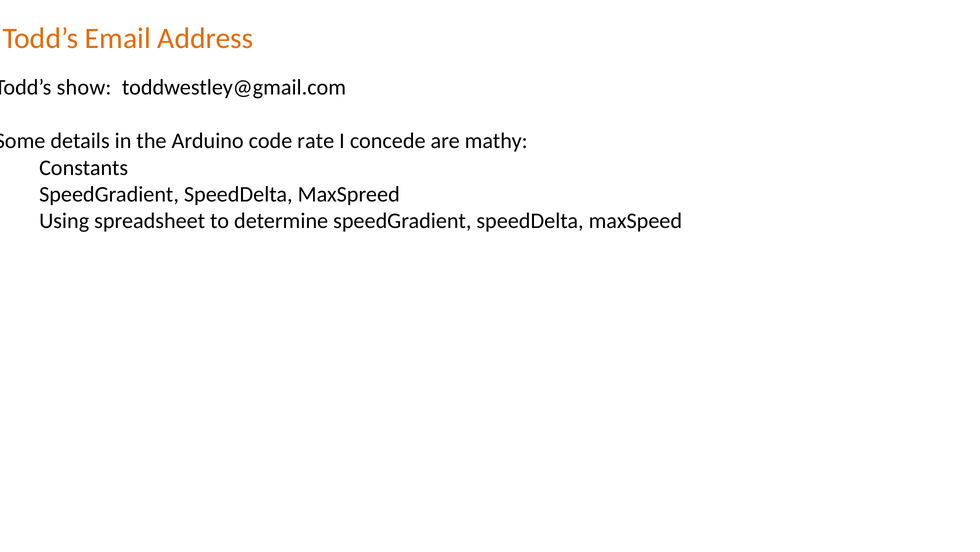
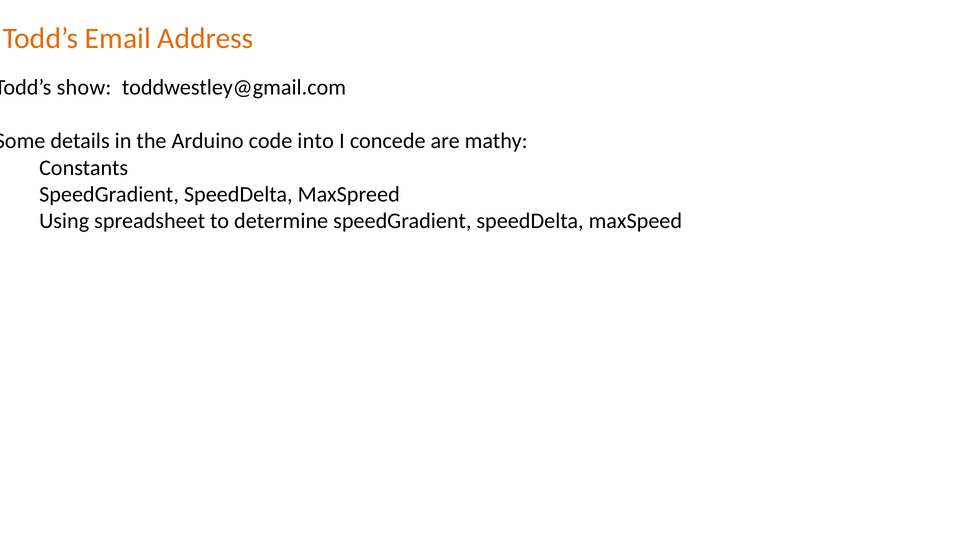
rate: rate -> into (316, 141)
